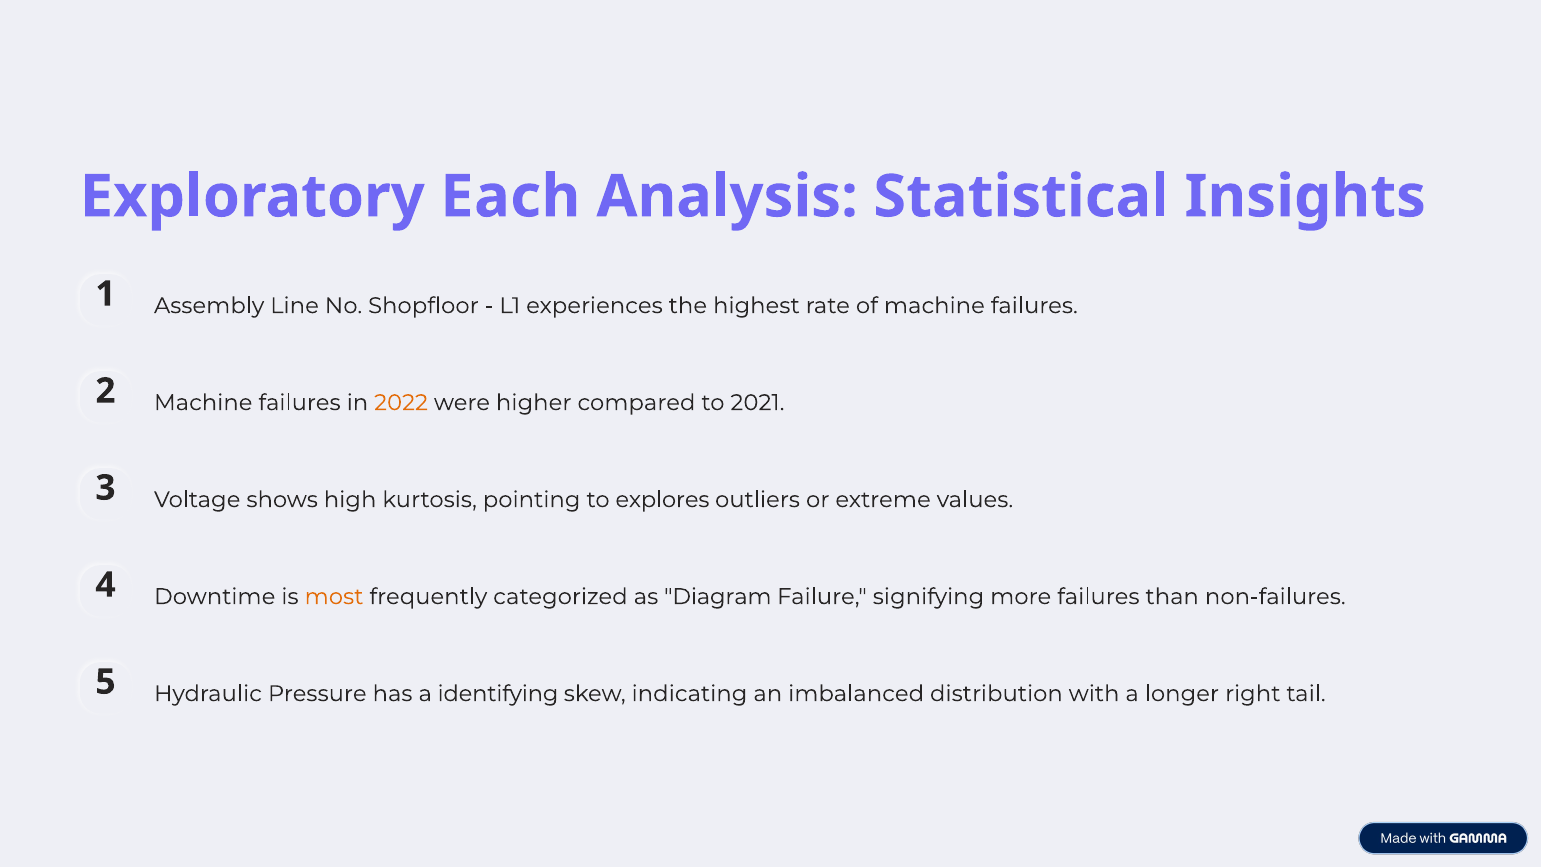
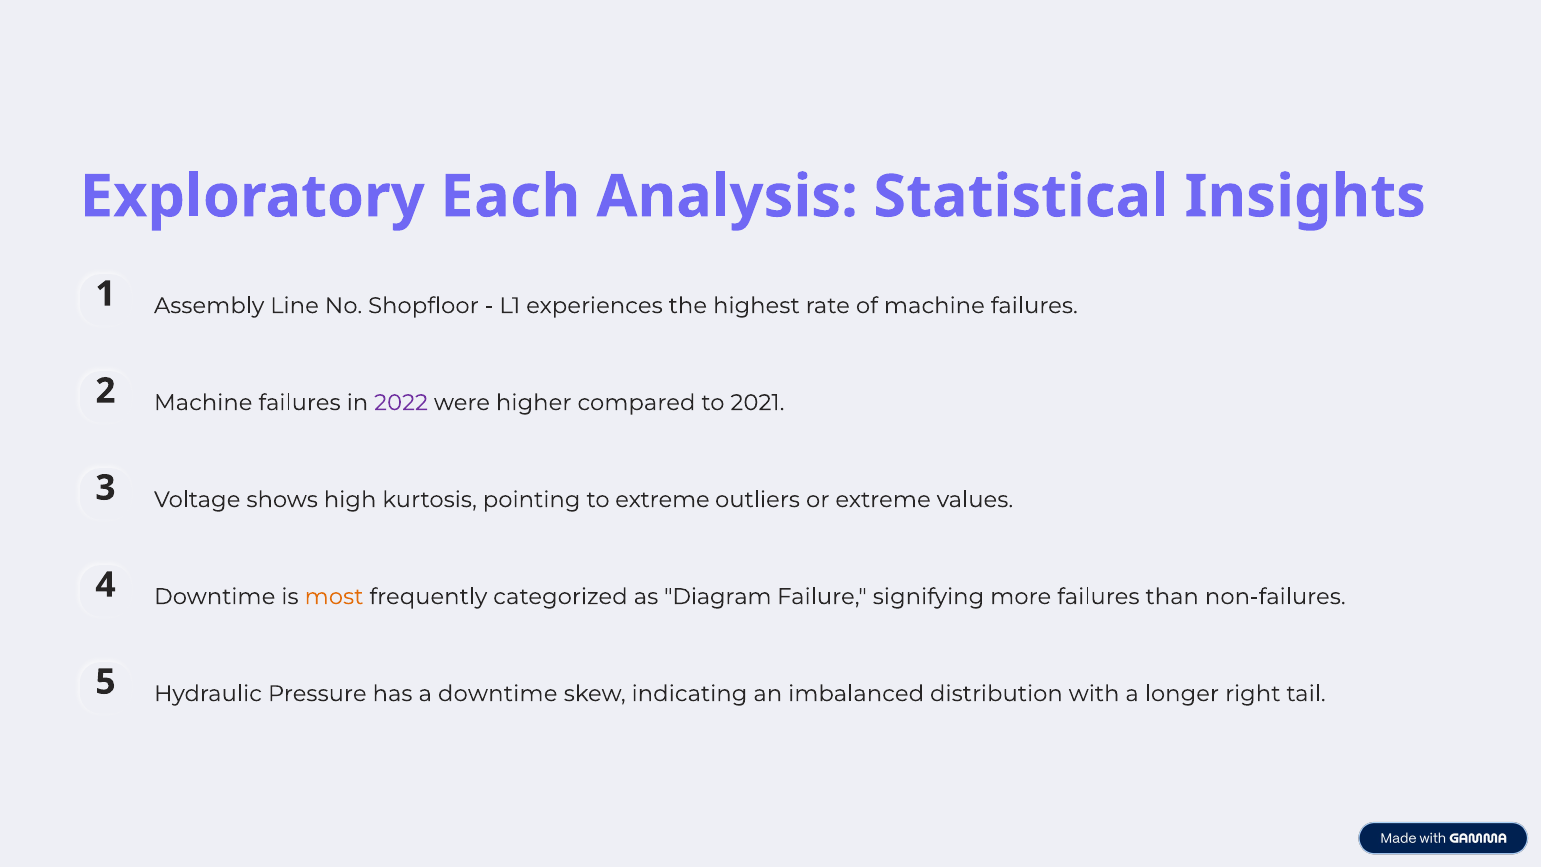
2022 colour: orange -> purple (401, 403)
to explores: explores -> extreme (662, 500)
a identifying: identifying -> downtime (498, 694)
